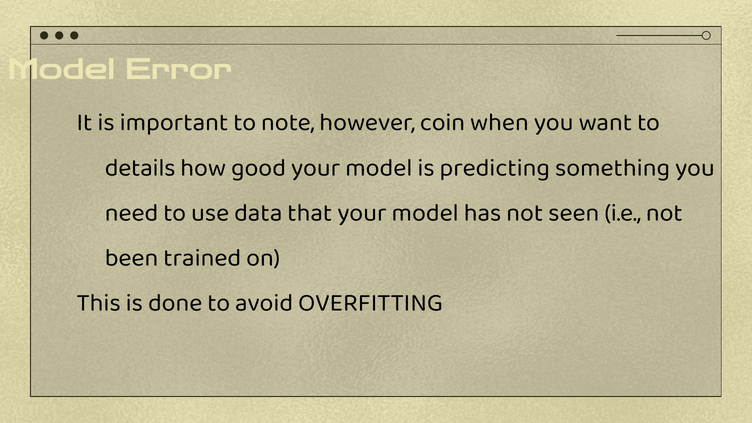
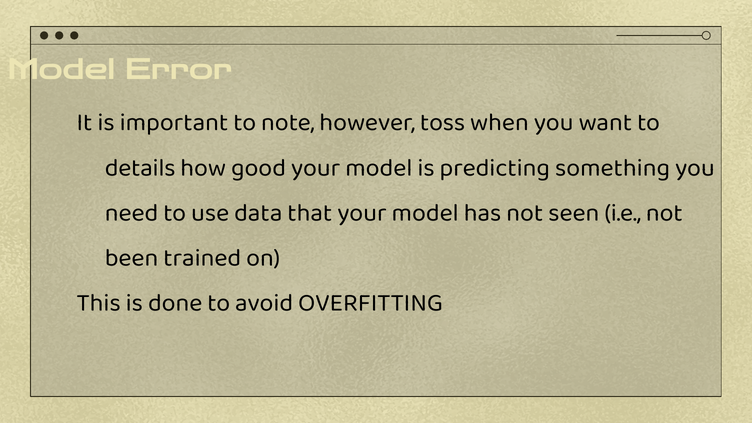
coin: coin -> toss (443, 122)
